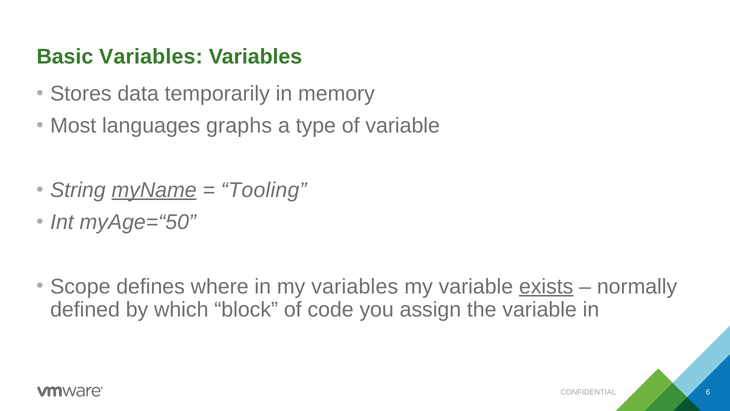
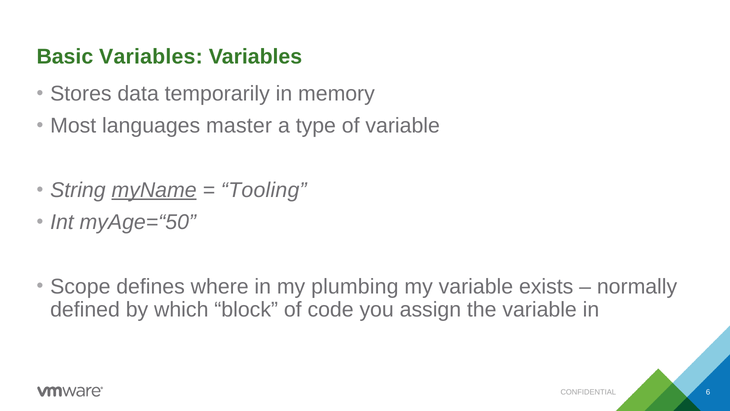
graphs: graphs -> master (239, 126)
my variables: variables -> plumbing (355, 286)
exists underline: present -> none (546, 286)
